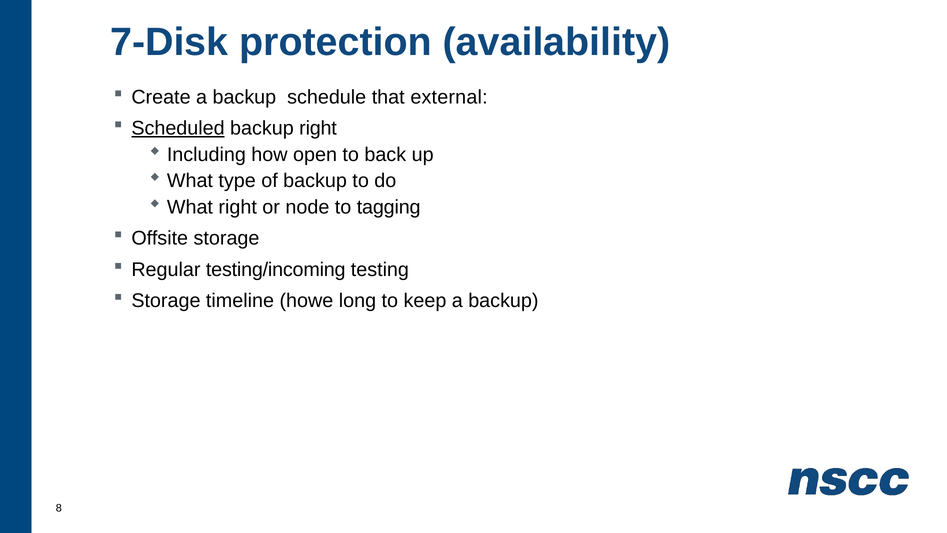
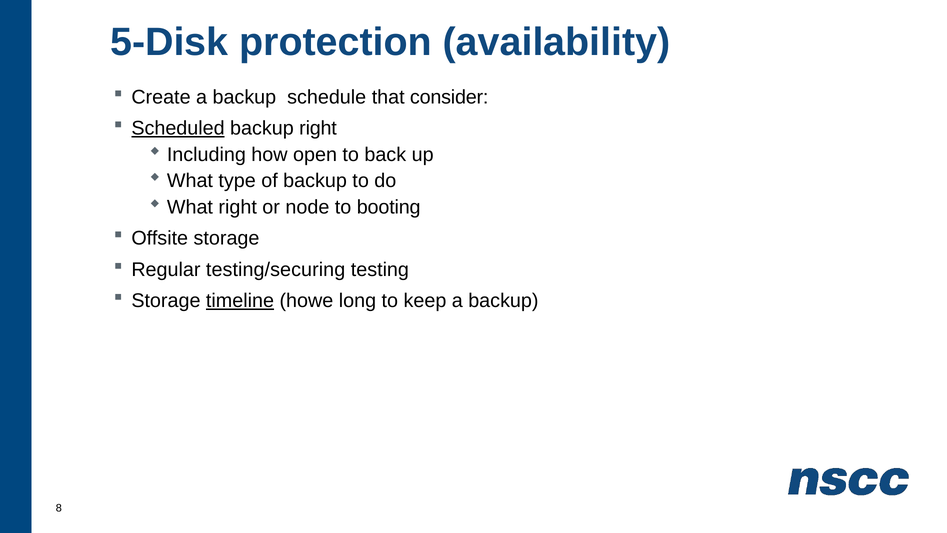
7-Disk: 7-Disk -> 5-Disk (169, 42)
external: external -> consider (449, 97)
tagging: tagging -> booting (389, 207)
testing/incoming: testing/incoming -> testing/securing (276, 269)
timeline underline: none -> present (240, 301)
